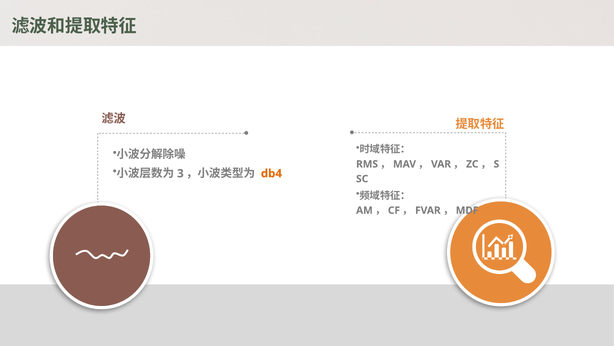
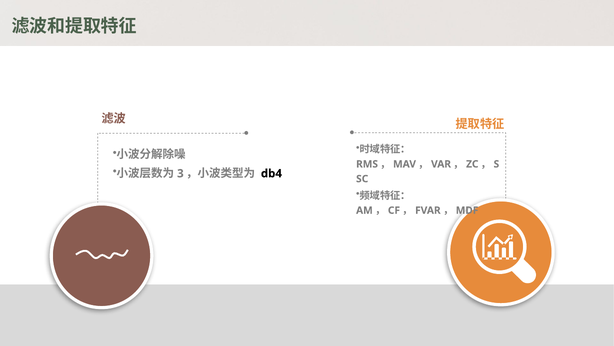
db4 colour: orange -> black (271, 173)
